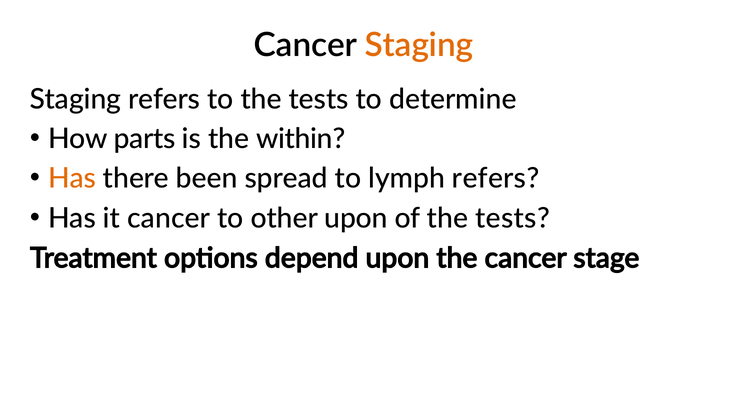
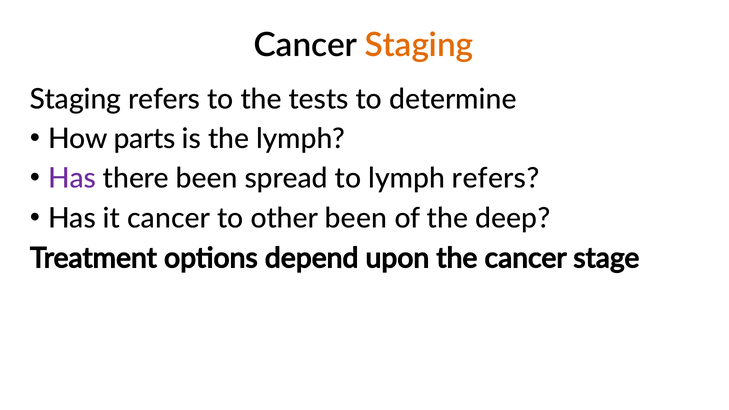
the within: within -> lymph (301, 139)
Has colour: orange -> purple (72, 179)
other upon: upon -> been (356, 218)
of the tests: tests -> deep (513, 218)
